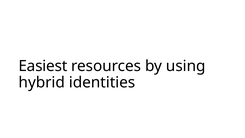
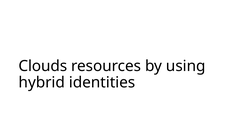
Easiest: Easiest -> Clouds (43, 66)
